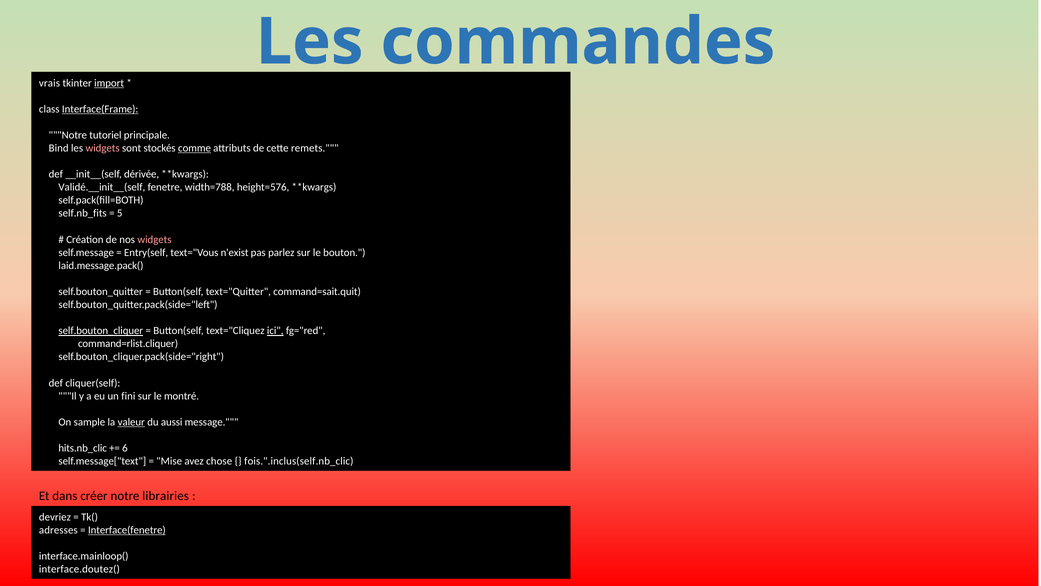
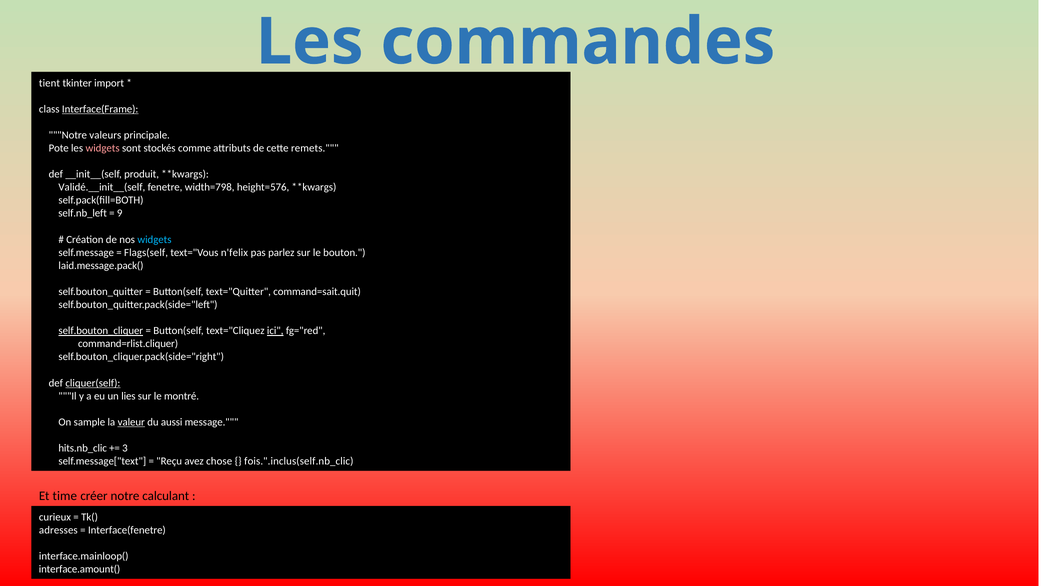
vrais: vrais -> tient (50, 83)
import underline: present -> none (109, 83)
tutoriel: tutoriel -> valeurs (105, 135)
Bind: Bind -> Pote (59, 148)
comme underline: present -> none (194, 148)
dérivée: dérivée -> produit (142, 174)
width=788: width=788 -> width=798 (210, 187)
self.nb_fits: self.nb_fits -> self.nb_left (83, 213)
5: 5 -> 9 (120, 213)
widgets colour: pink -> light blue (154, 239)
Entry(self: Entry(self -> Flags(self (146, 252)
n'exist: n'exist -> n'felix (234, 252)
cliquer(self underline: none -> present (93, 383)
fini: fini -> lies (128, 396)
6: 6 -> 3 (125, 448)
Mise: Mise -> Reçu (169, 461)
dans: dans -> time (65, 496)
librairies: librairies -> calculant (166, 496)
devriez: devriez -> curieux (55, 517)
Interface(fenetre underline: present -> none (127, 530)
interface.doutez(: interface.doutez( -> interface.amount( (80, 569)
